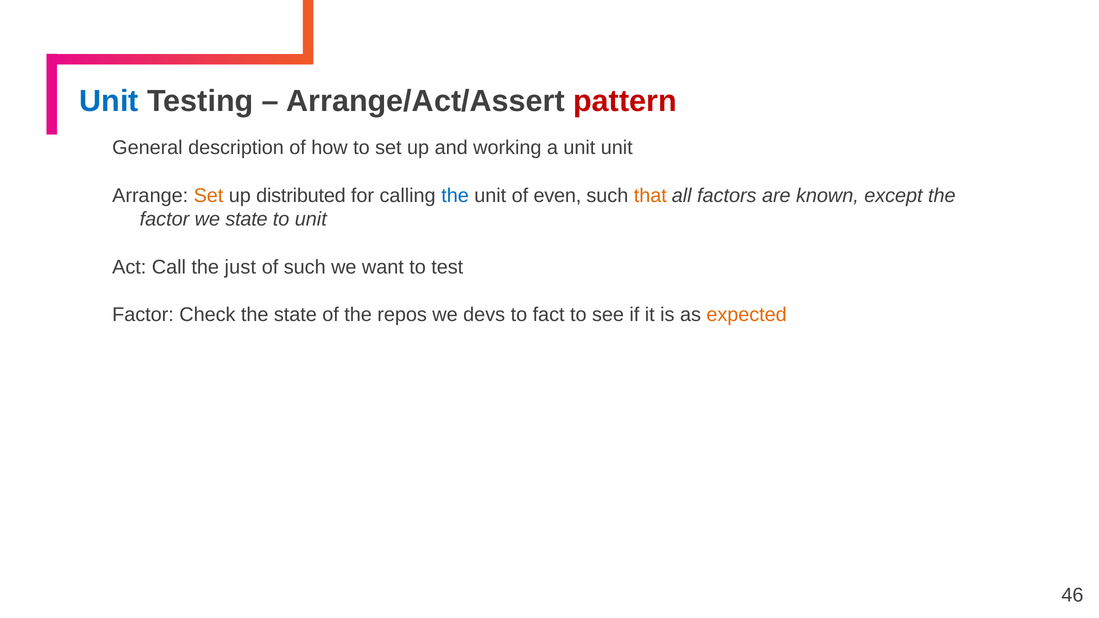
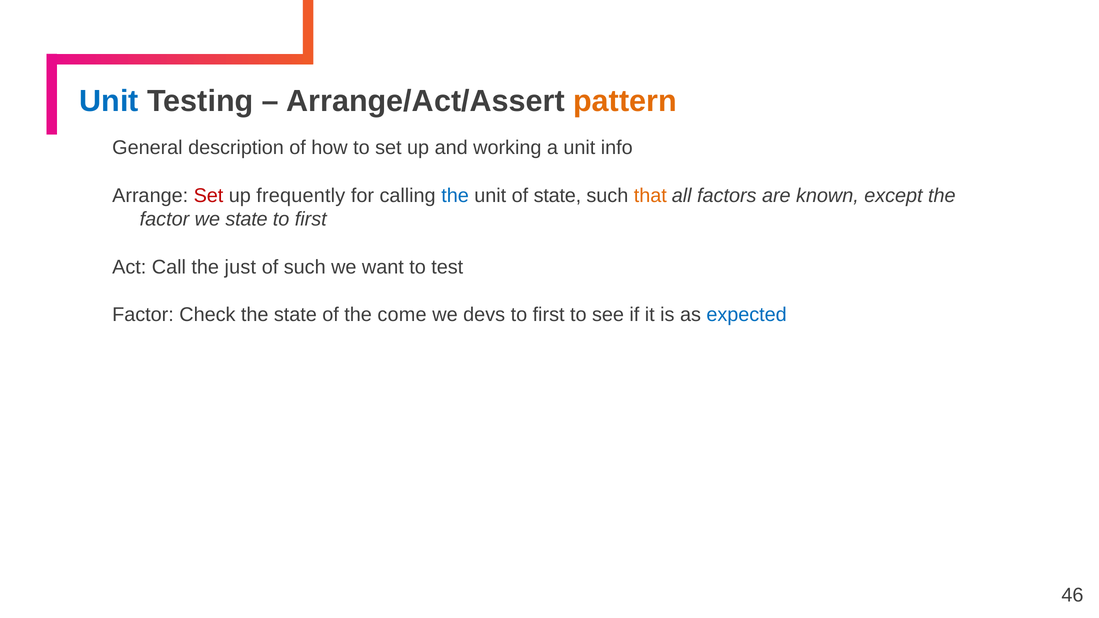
pattern colour: red -> orange (625, 101)
unit unit: unit -> info (617, 148)
Set colour: orange -> red (208, 196)
distributed: distributed -> frequently (301, 196)
of even: even -> state (557, 196)
unit: unit -> first (311, 219)
repos: repos -> come (402, 315)
fact: fact -> first (549, 315)
expected colour: orange -> blue (747, 315)
